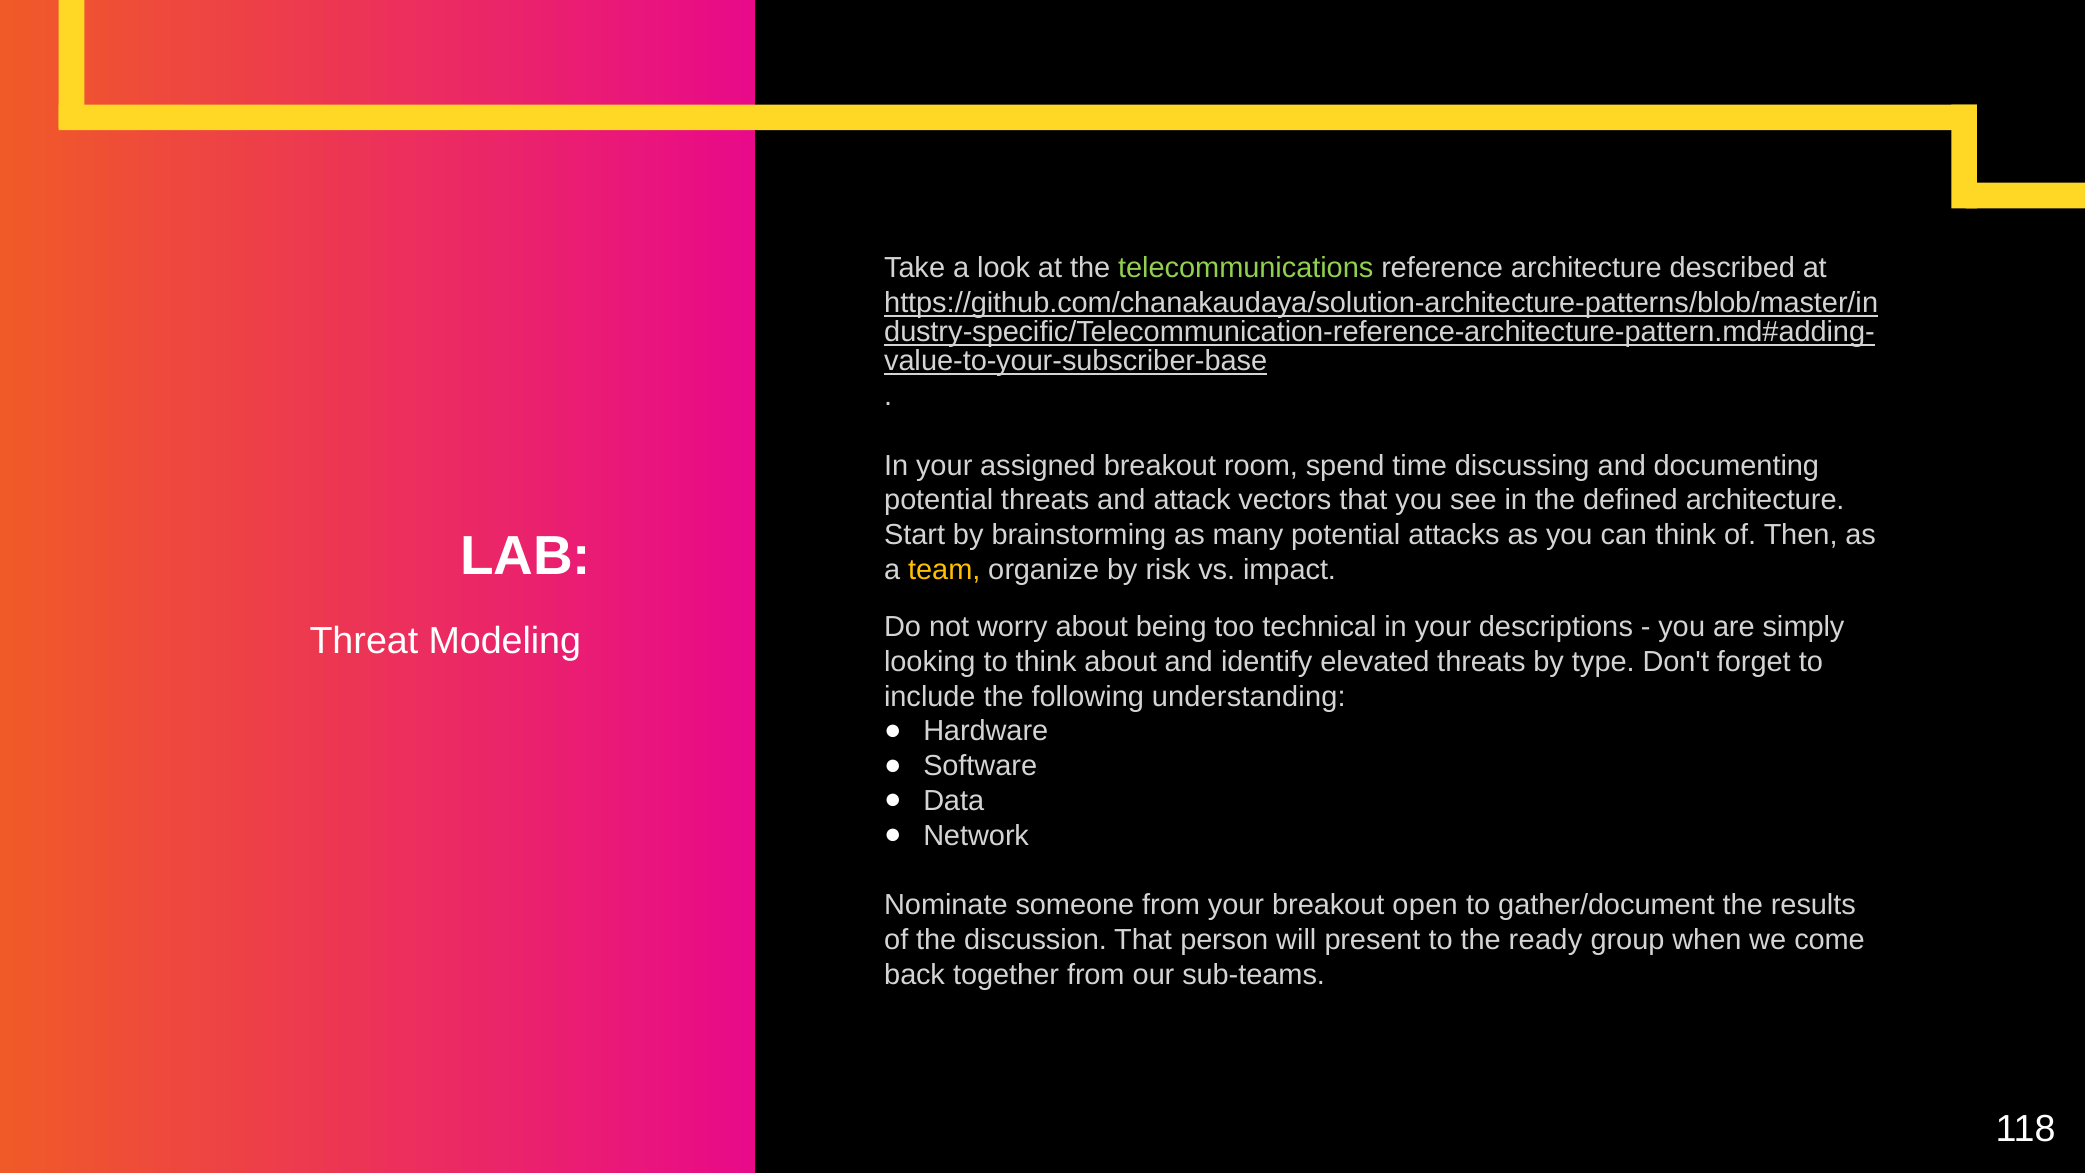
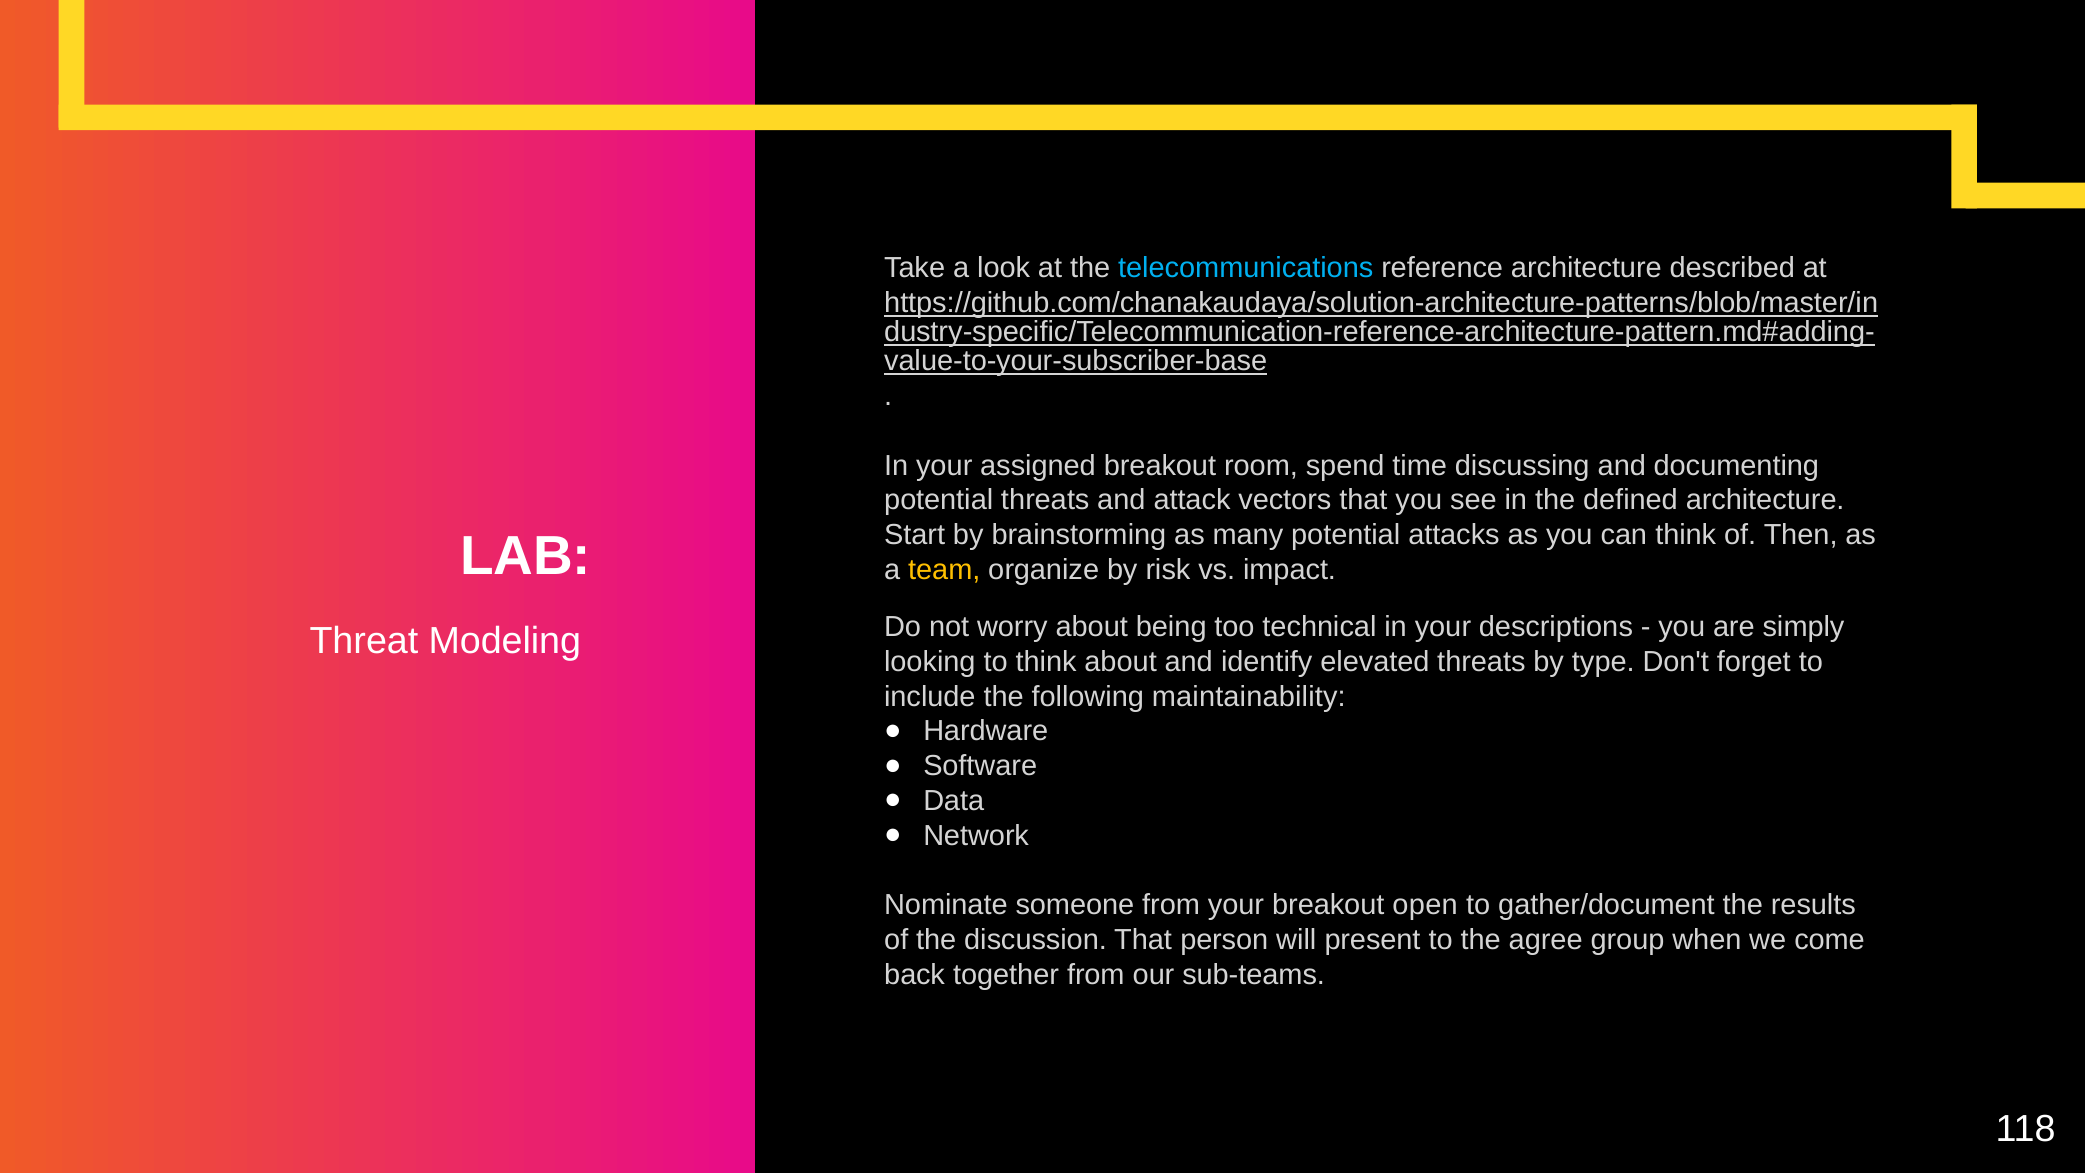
telecommunications colour: light green -> light blue (1246, 268)
understanding: understanding -> maintainability (1249, 696)
ready: ready -> agree (1546, 940)
